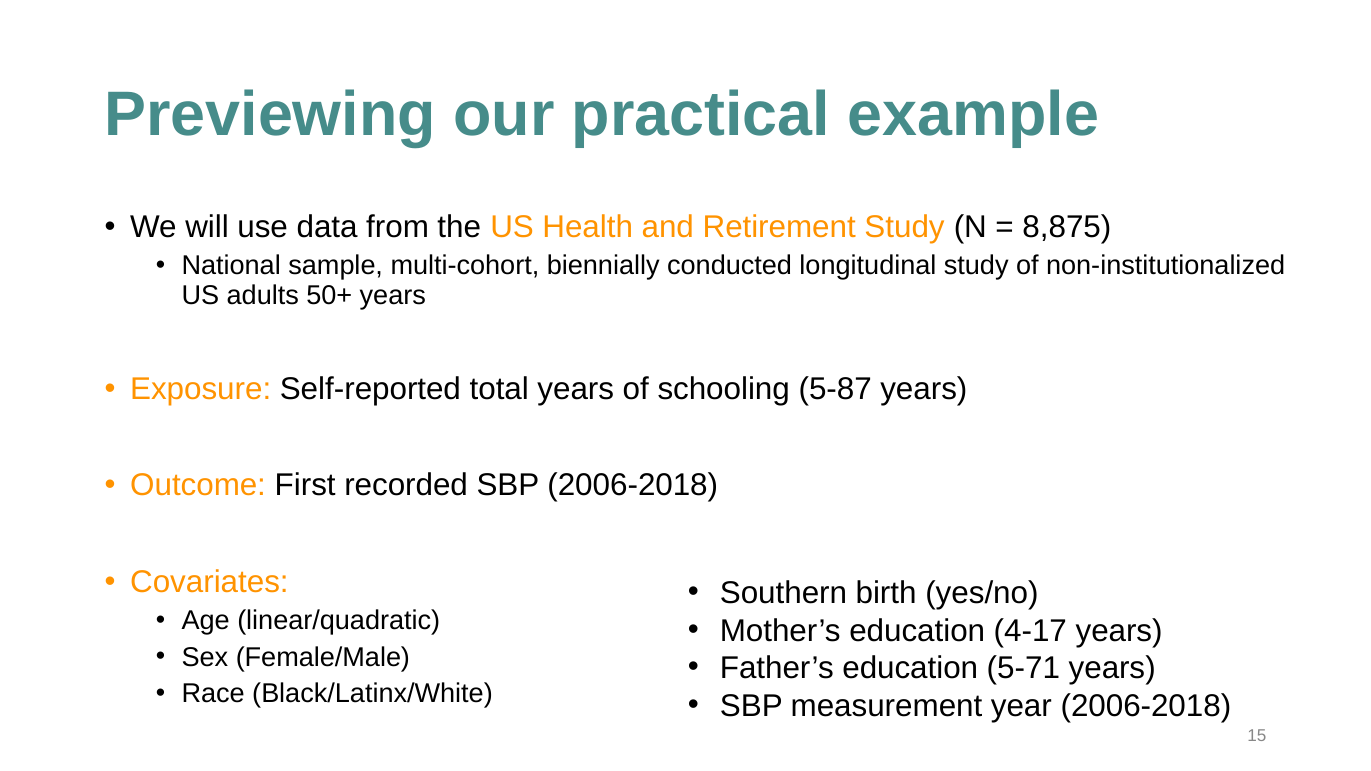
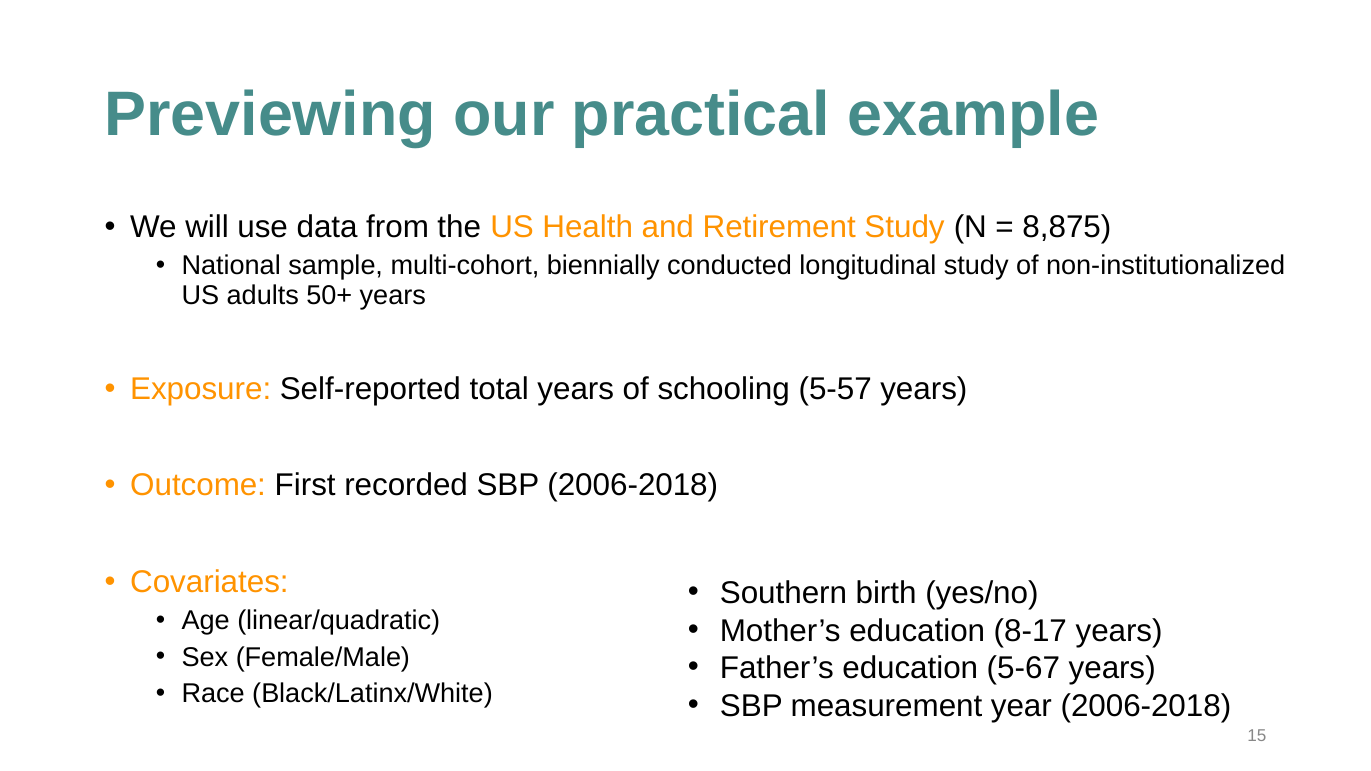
5-87: 5-87 -> 5-57 (835, 389)
4-17: 4-17 -> 8-17 (1030, 631)
5-71: 5-71 -> 5-67 (1023, 668)
